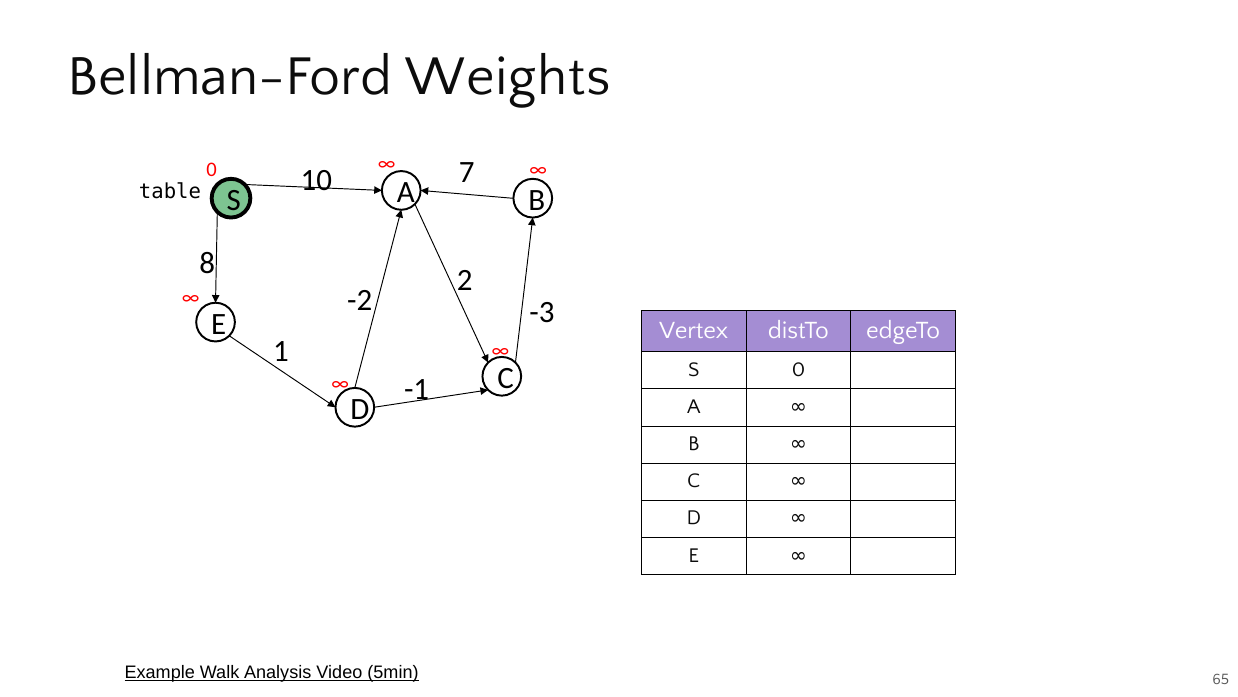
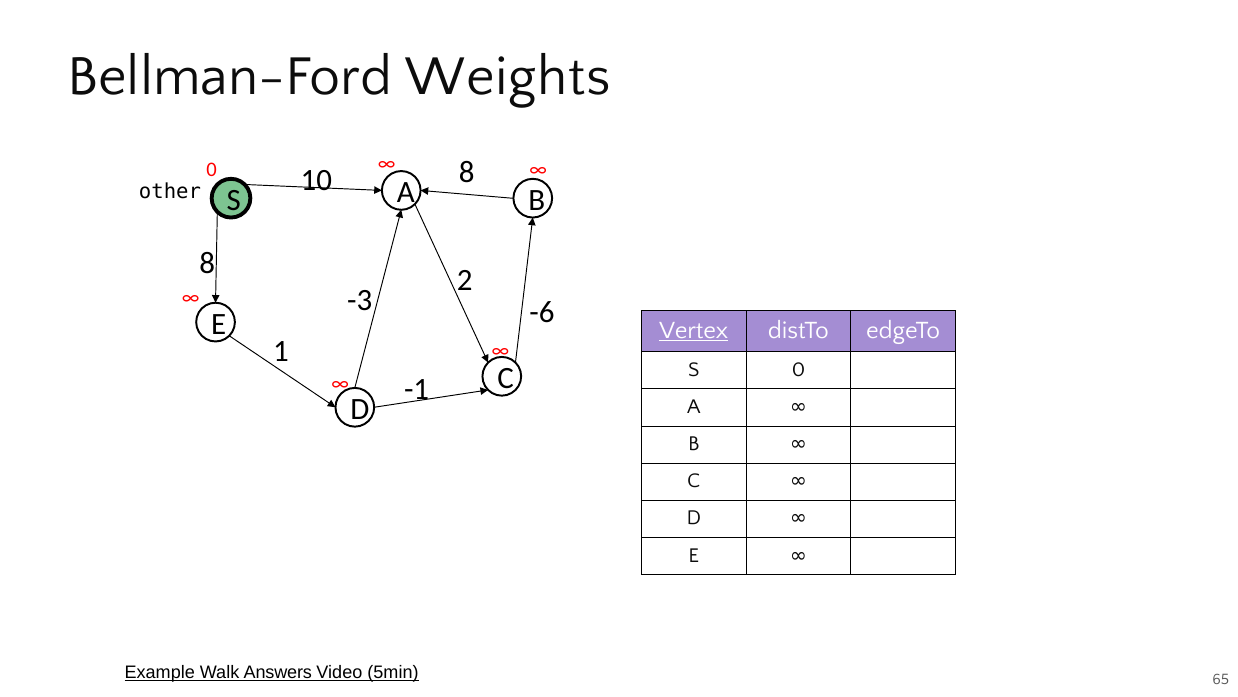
10 7: 7 -> 8 (467, 172)
table: table -> other (170, 192)
-2: -2 -> -3 (360, 300)
-3: -3 -> -6 (542, 312)
Vertex underline: none -> present (694, 330)
Analysis: Analysis -> Answers (278, 672)
